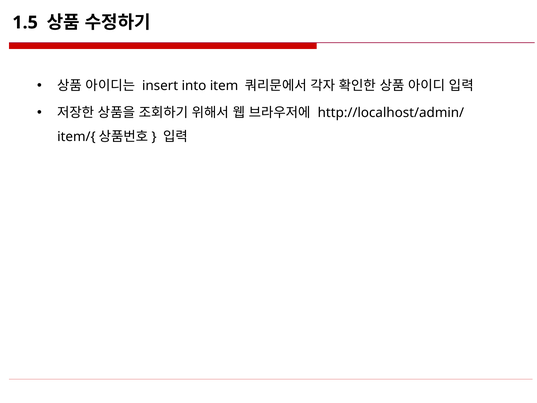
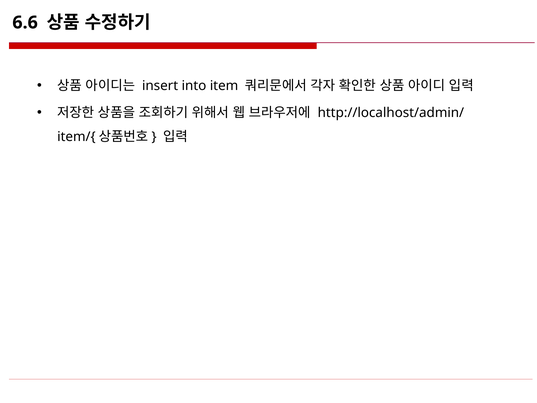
1.5: 1.5 -> 6.6 (25, 23)
